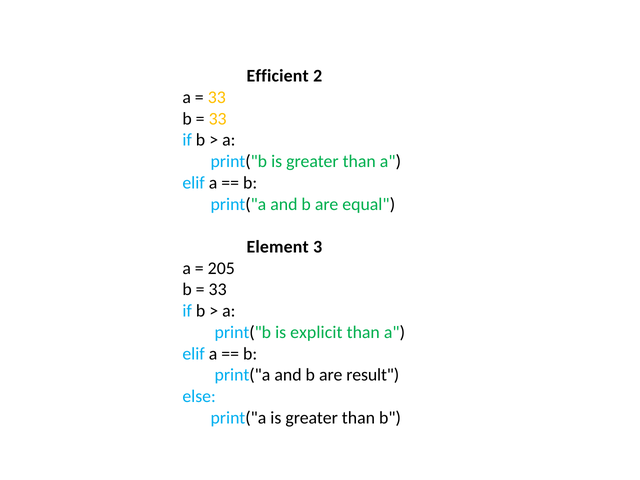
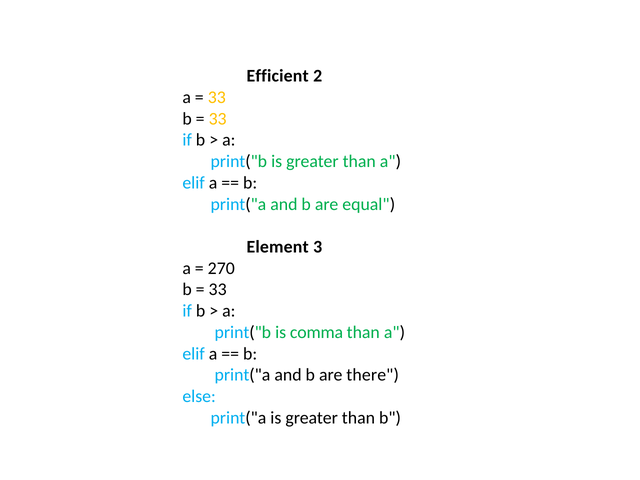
205: 205 -> 270 (221, 268)
explicit: explicit -> comma (317, 332)
result: result -> there (373, 375)
